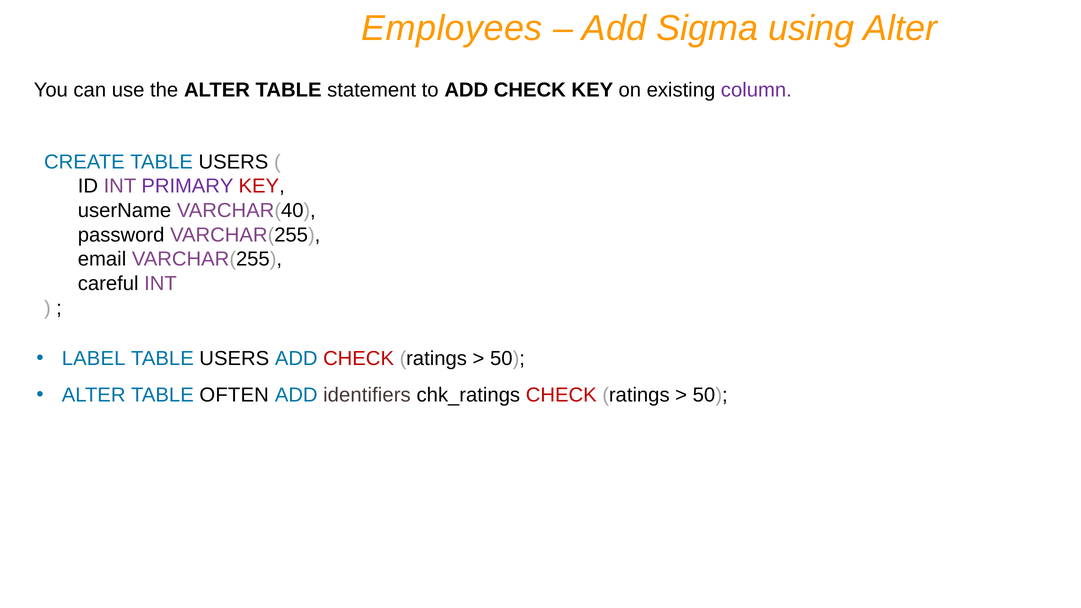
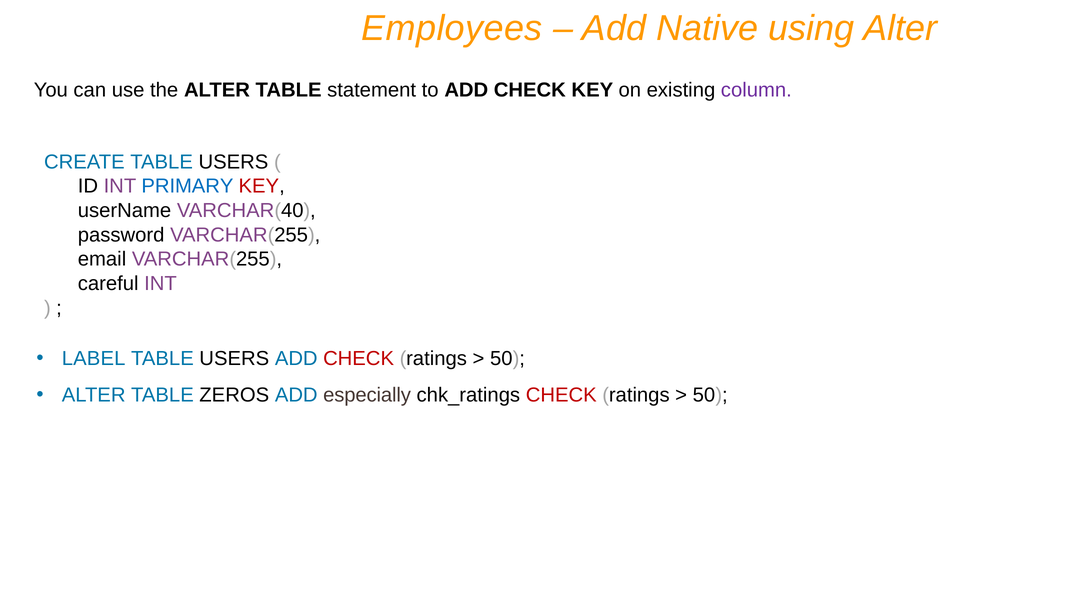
Sigma: Sigma -> Native (707, 28)
PRIMARY colour: purple -> blue (187, 186)
OFTEN: OFTEN -> ZEROS (234, 395)
identifiers: identifiers -> especially (367, 395)
